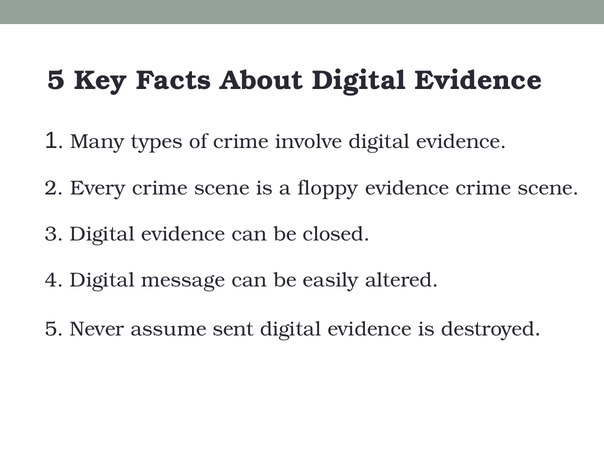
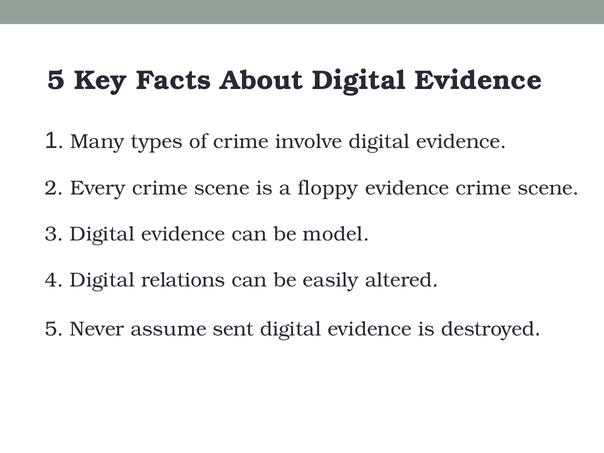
closed: closed -> model (336, 234)
message: message -> relations (183, 280)
